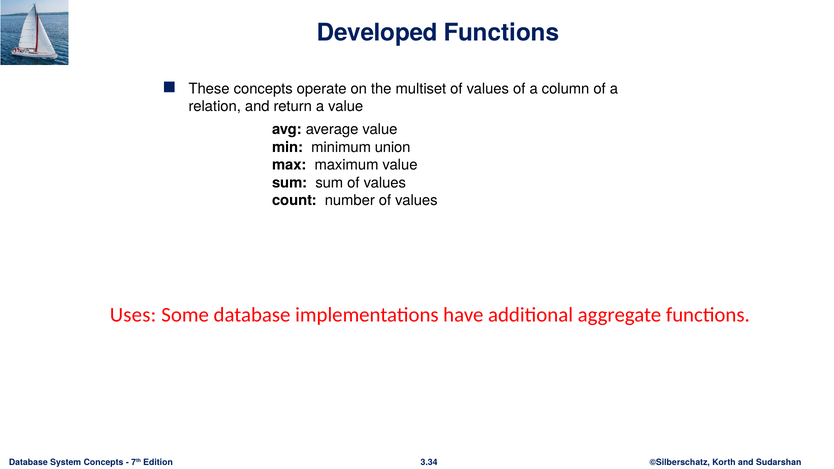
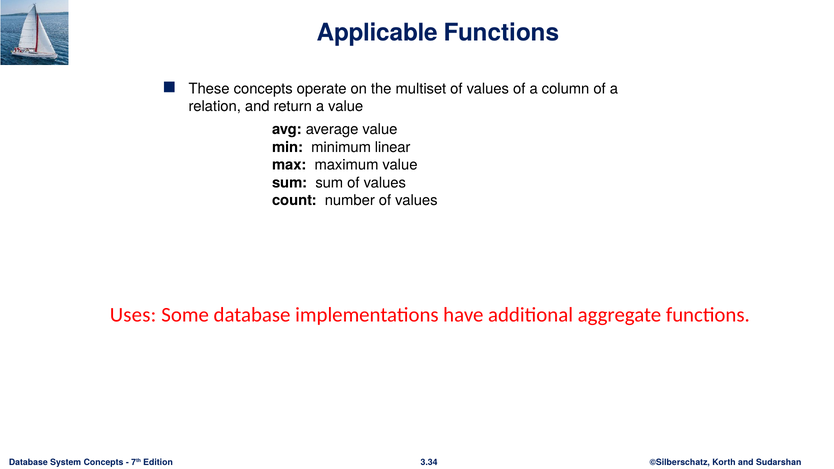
Developed: Developed -> Applicable (377, 33)
union: union -> linear (393, 147)
